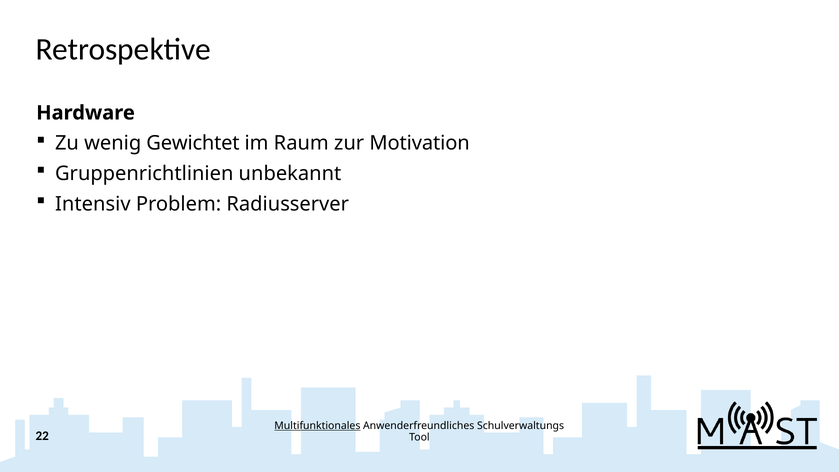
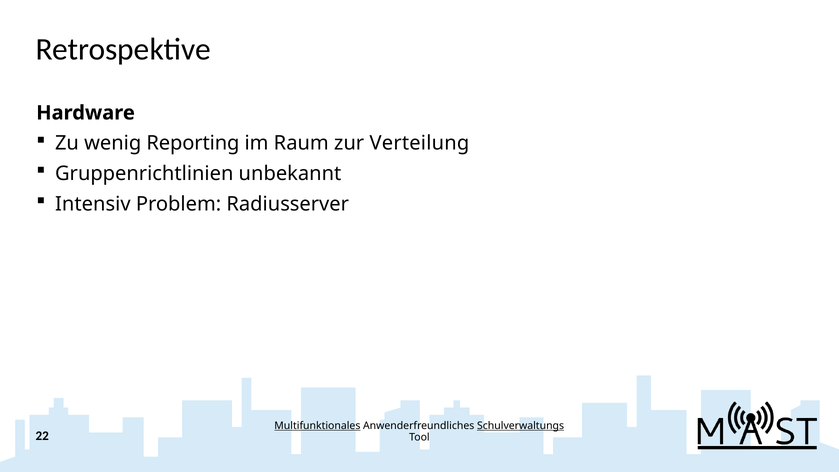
Gewichtet: Gewichtet -> Reporting (193, 143)
Motivation: Motivation -> Verteilung (419, 143)
Schulverwaltungs underline: none -> present (521, 426)
